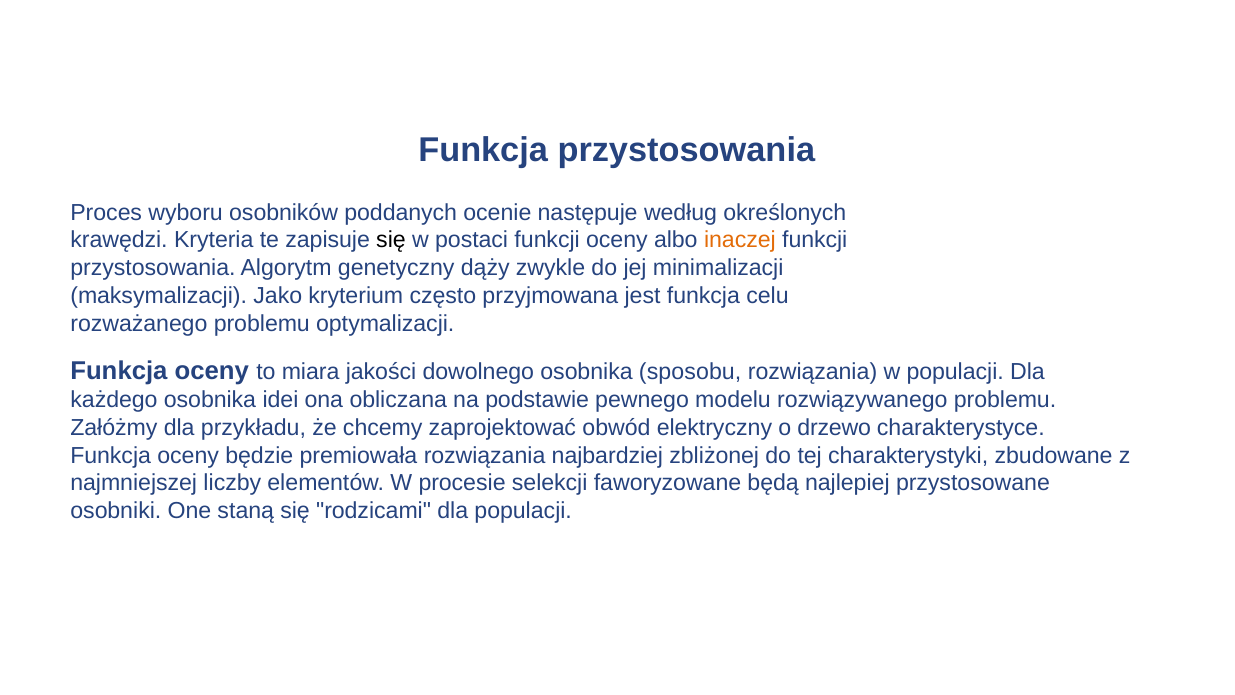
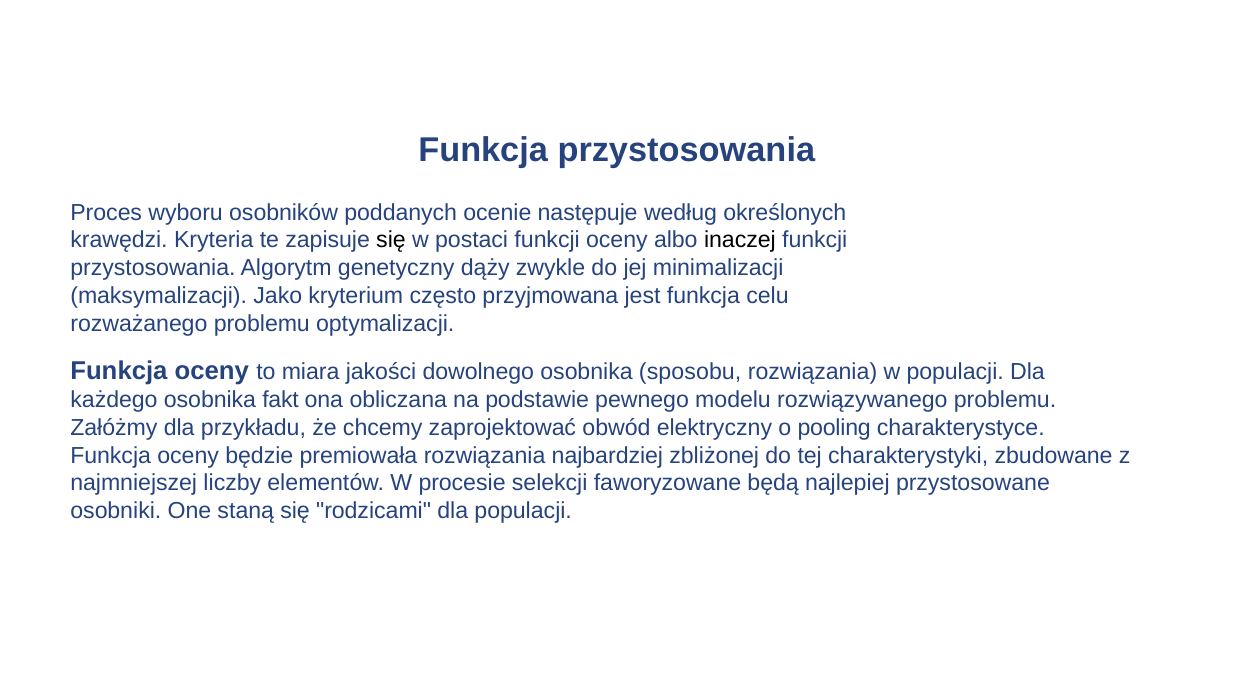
inaczej colour: orange -> black (740, 240)
idei: idei -> fakt (281, 400)
drzewo: drzewo -> pooling (834, 428)
